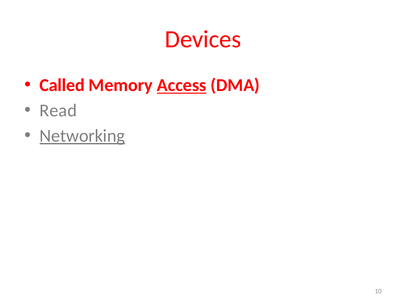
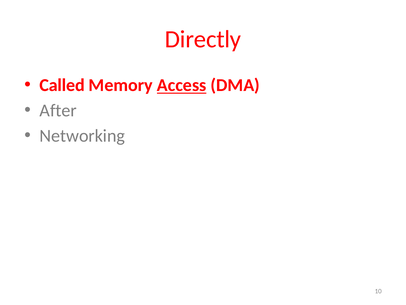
Devices: Devices -> Directly (203, 39)
Read: Read -> After (58, 110)
Networking underline: present -> none (82, 136)
